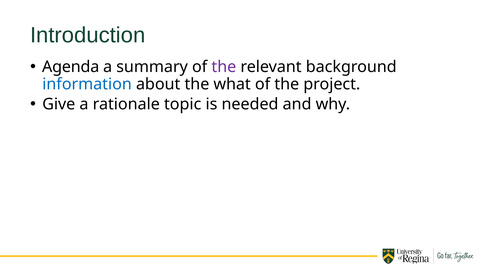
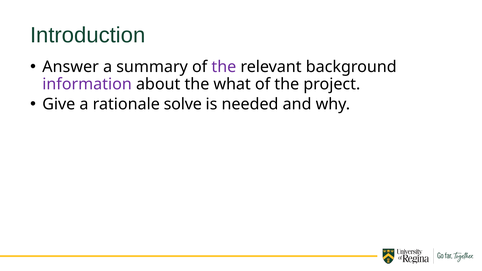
Agenda: Agenda -> Answer (71, 67)
information colour: blue -> purple (87, 84)
topic: topic -> solve (183, 104)
